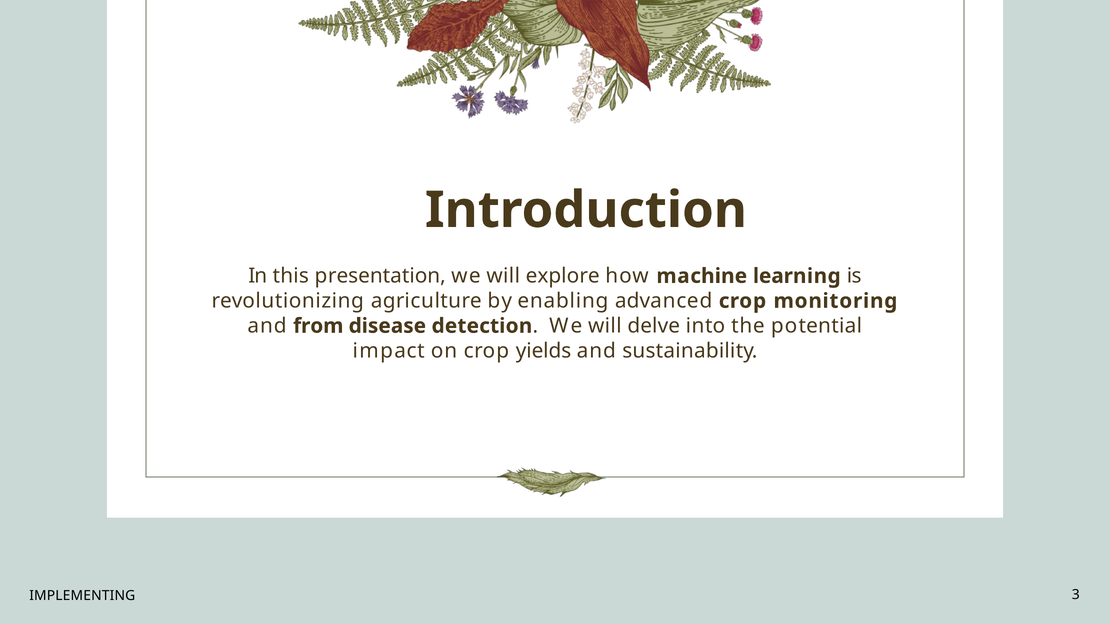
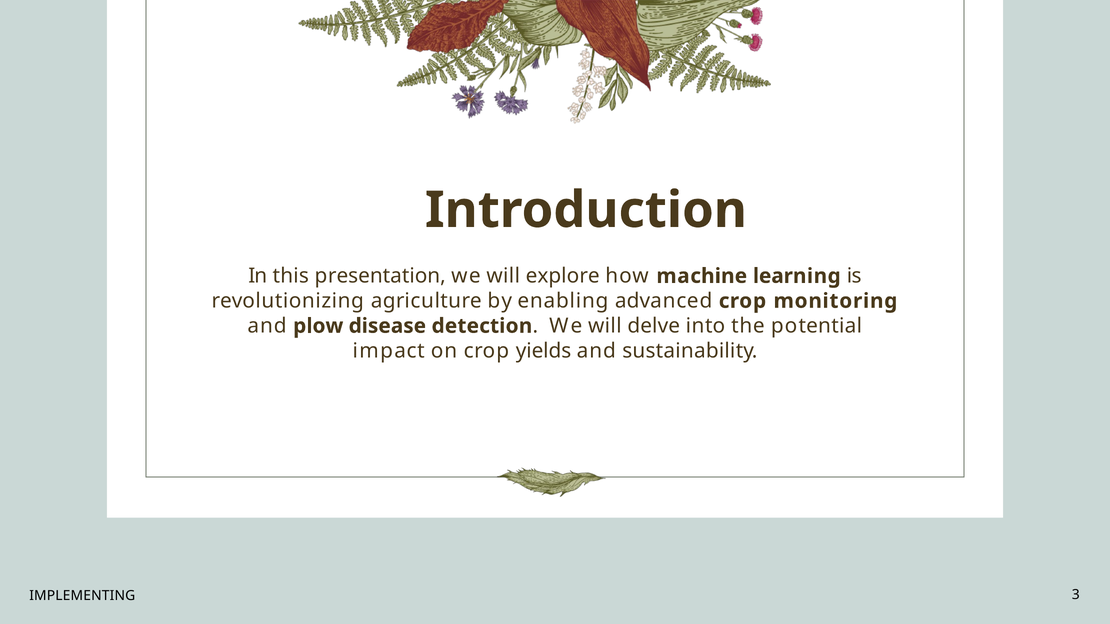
from: from -> plow (318, 326)
